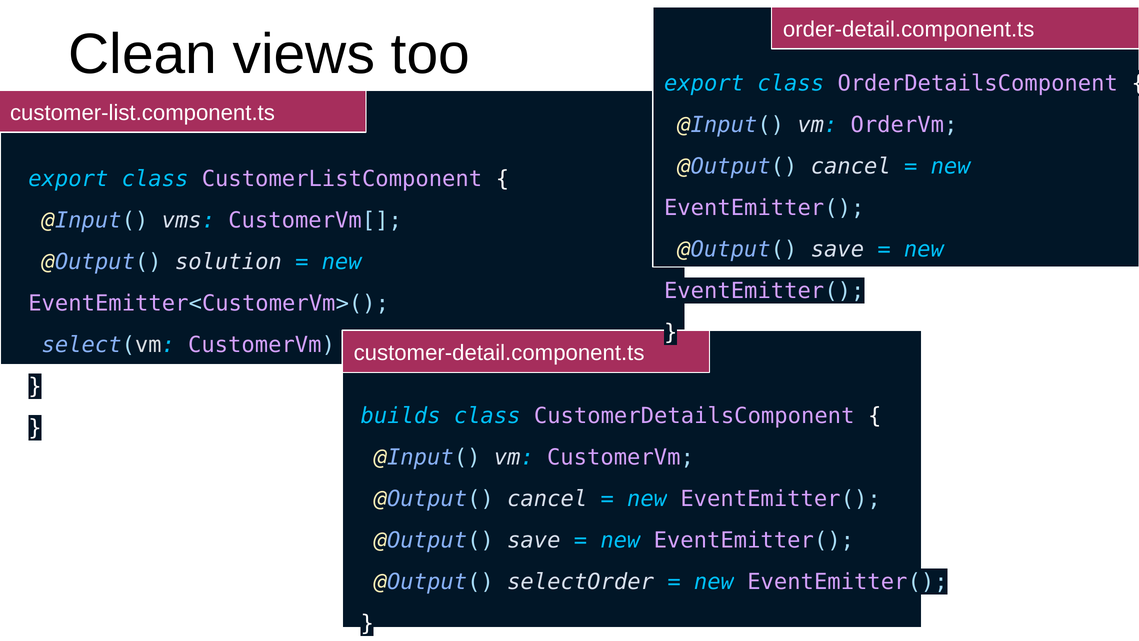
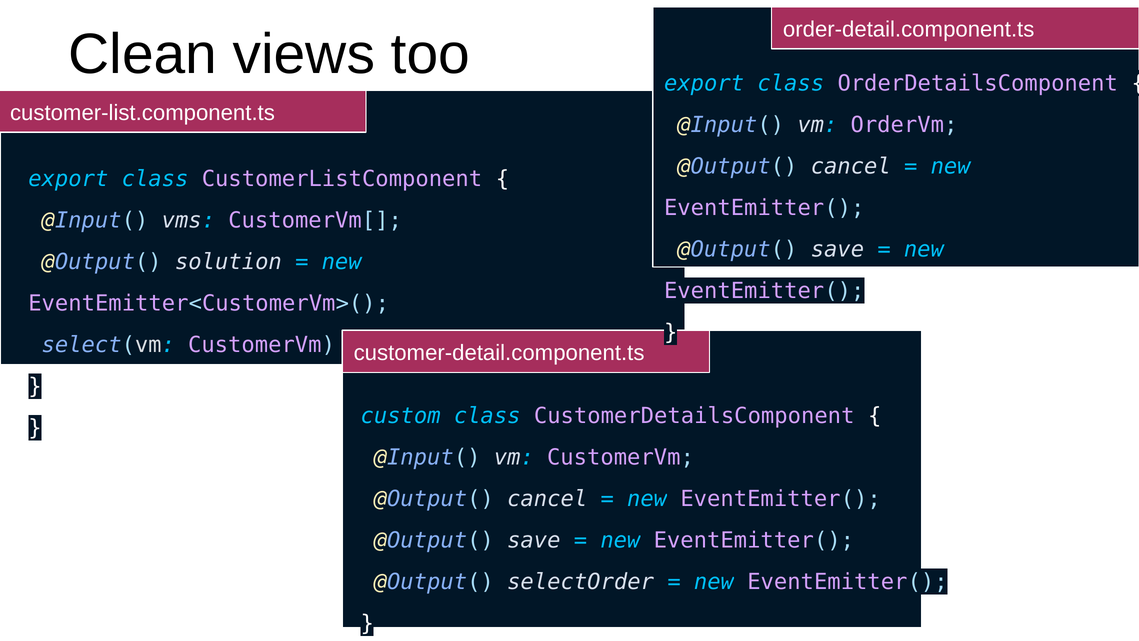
builds: builds -> custom (401, 416)
